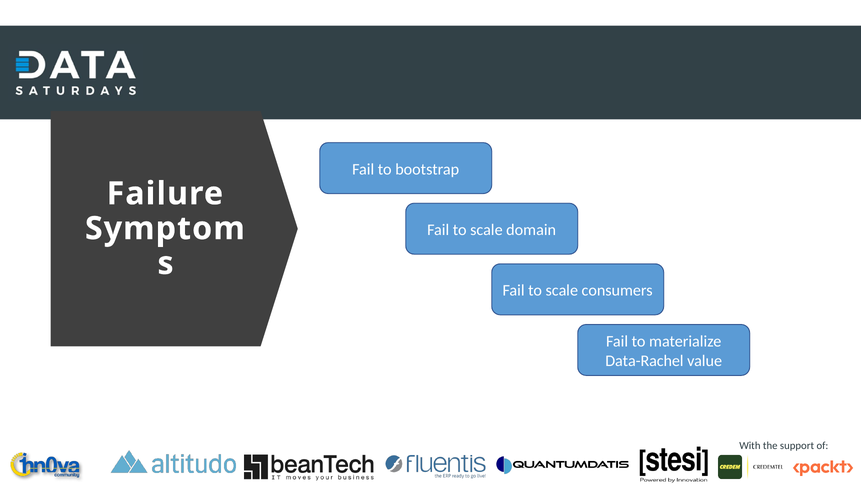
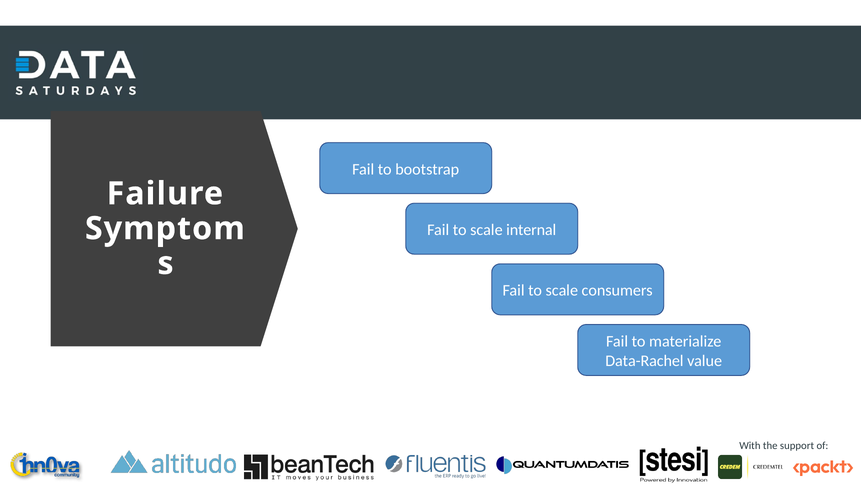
domain: domain -> internal (531, 230)
